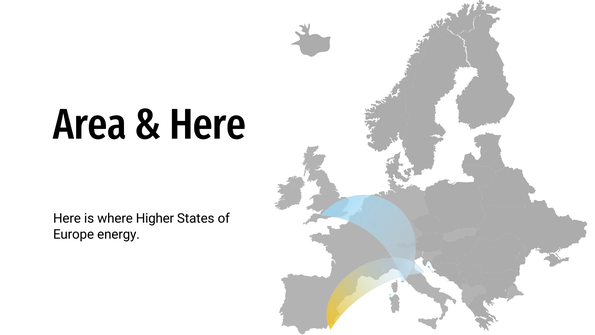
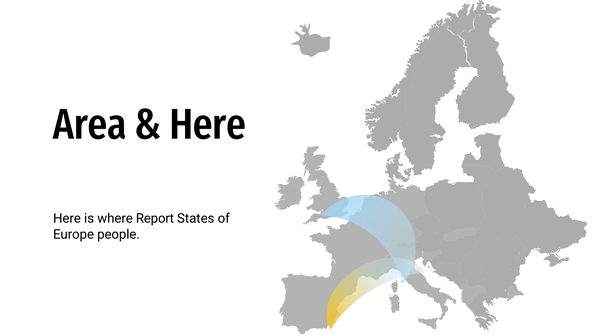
Higher: Higher -> Report (155, 218)
energy: energy -> people (119, 234)
